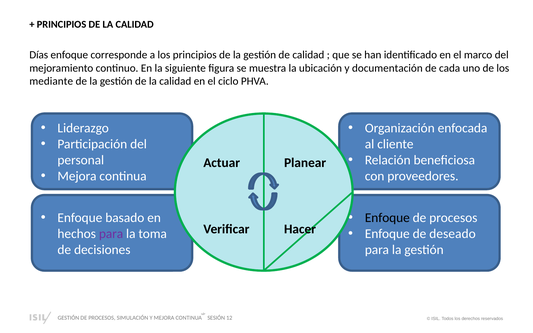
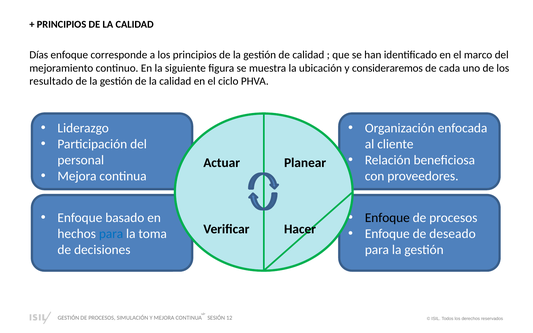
documentación: documentación -> consideraremos (387, 68)
mediante: mediante -> resultado (51, 81)
para colour: purple -> blue (111, 234)
